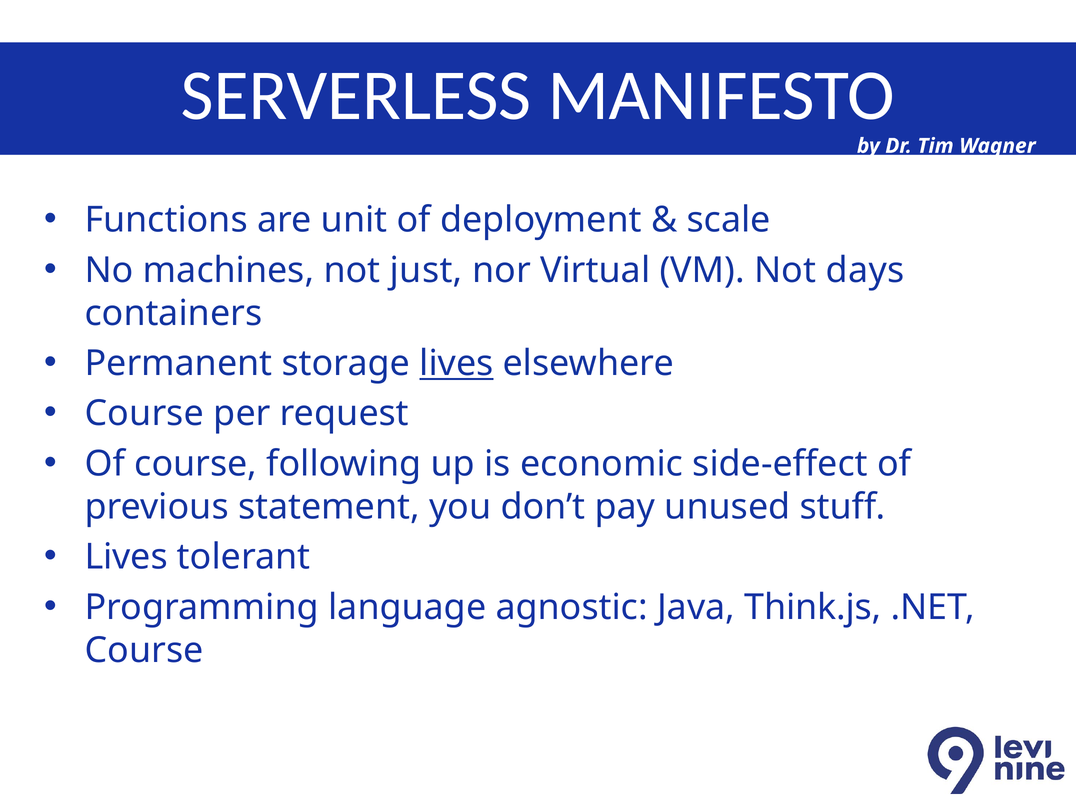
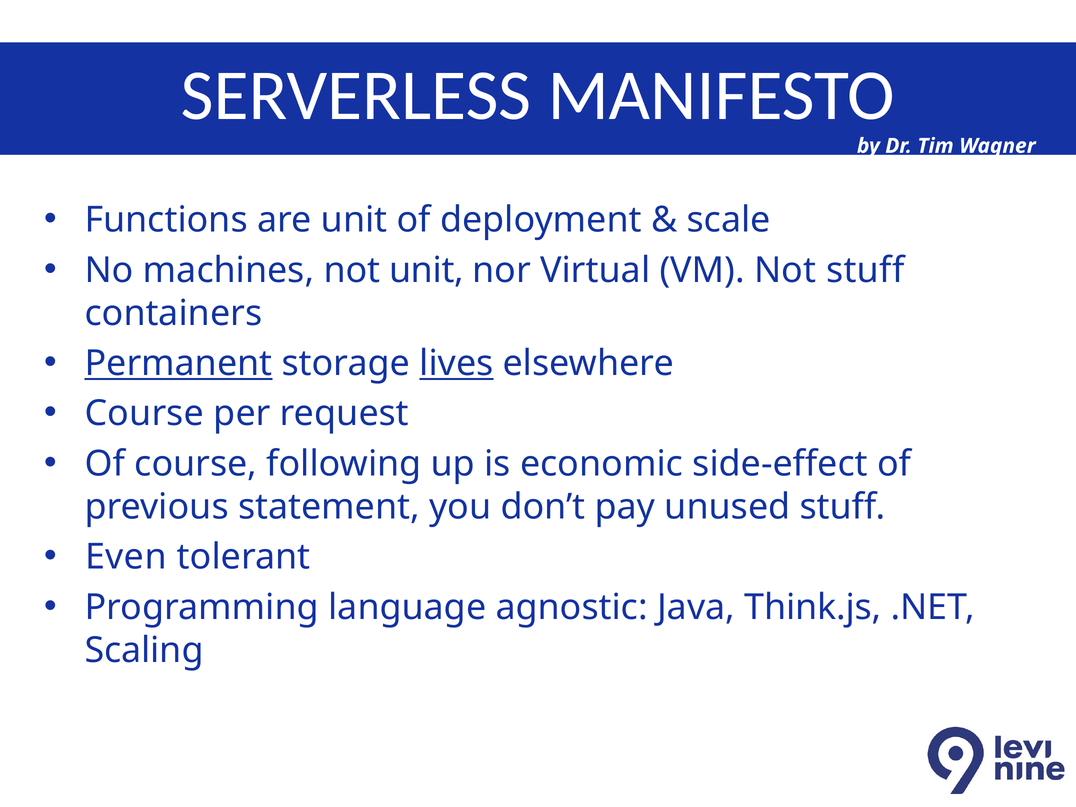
not just: just -> unit (427, 270)
Not days: days -> stuff (865, 270)
Permanent underline: none -> present (179, 363)
Lives: Lives -> Even (126, 557)
Course: Course -> Scaling (144, 650)
